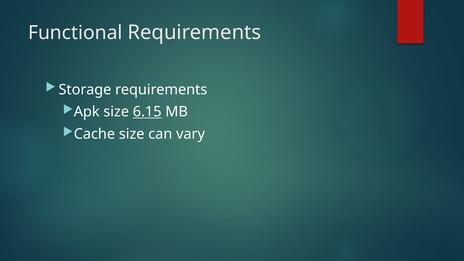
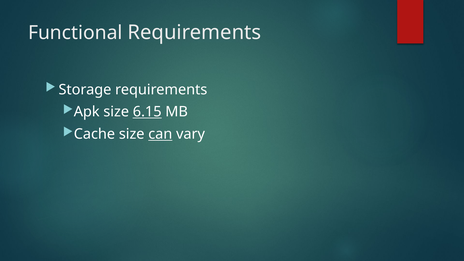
can underline: none -> present (160, 134)
